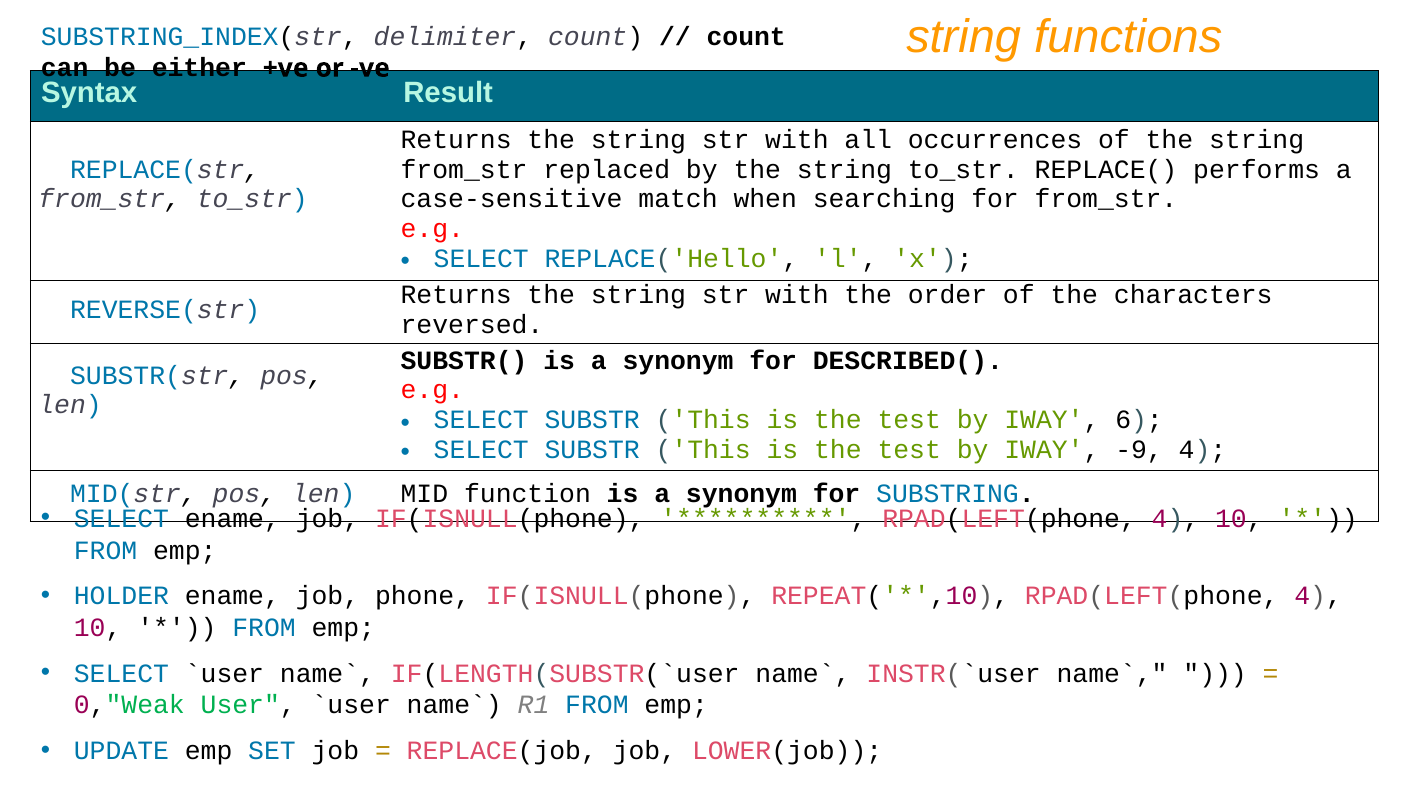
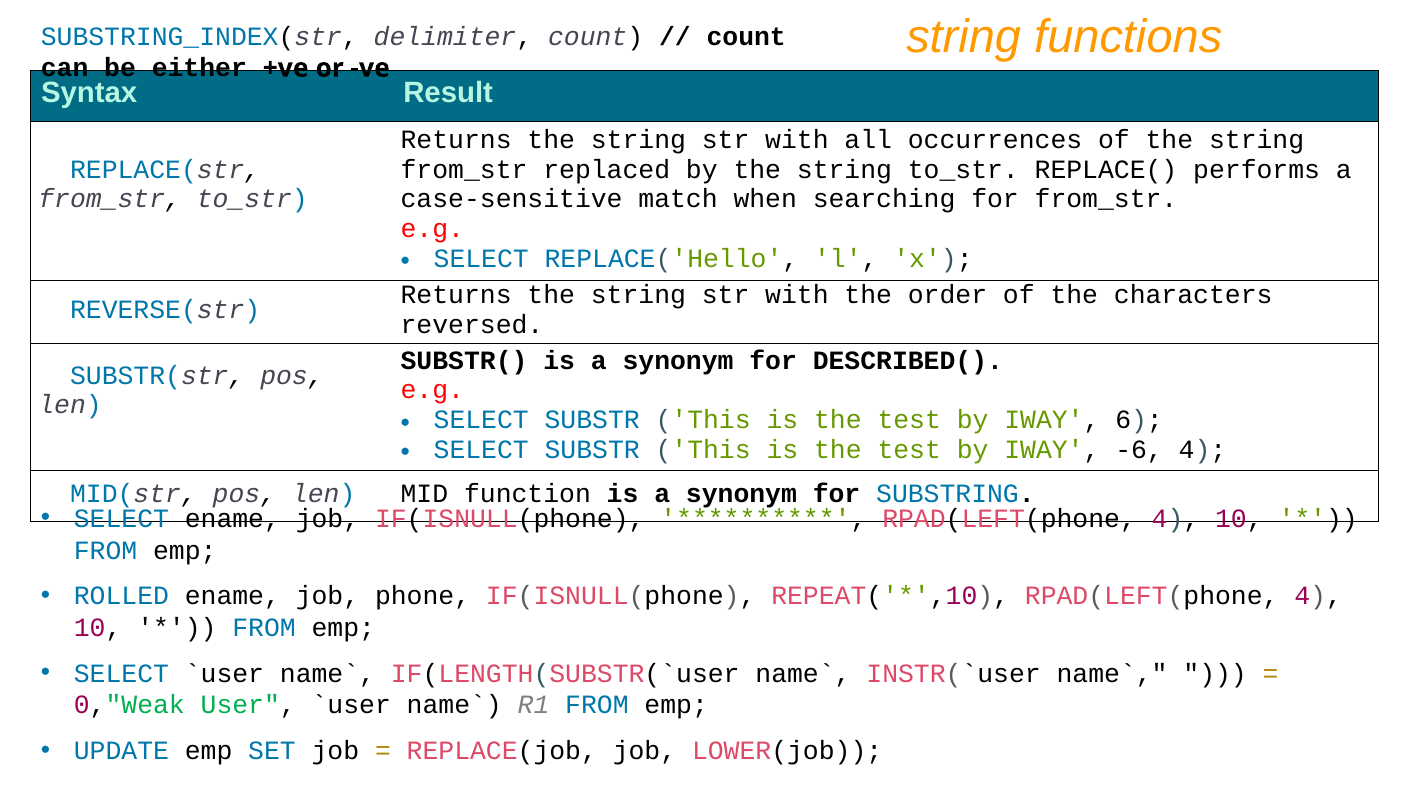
-9: -9 -> -6 (1139, 450)
HOLDER: HOLDER -> ROLLED (121, 596)
